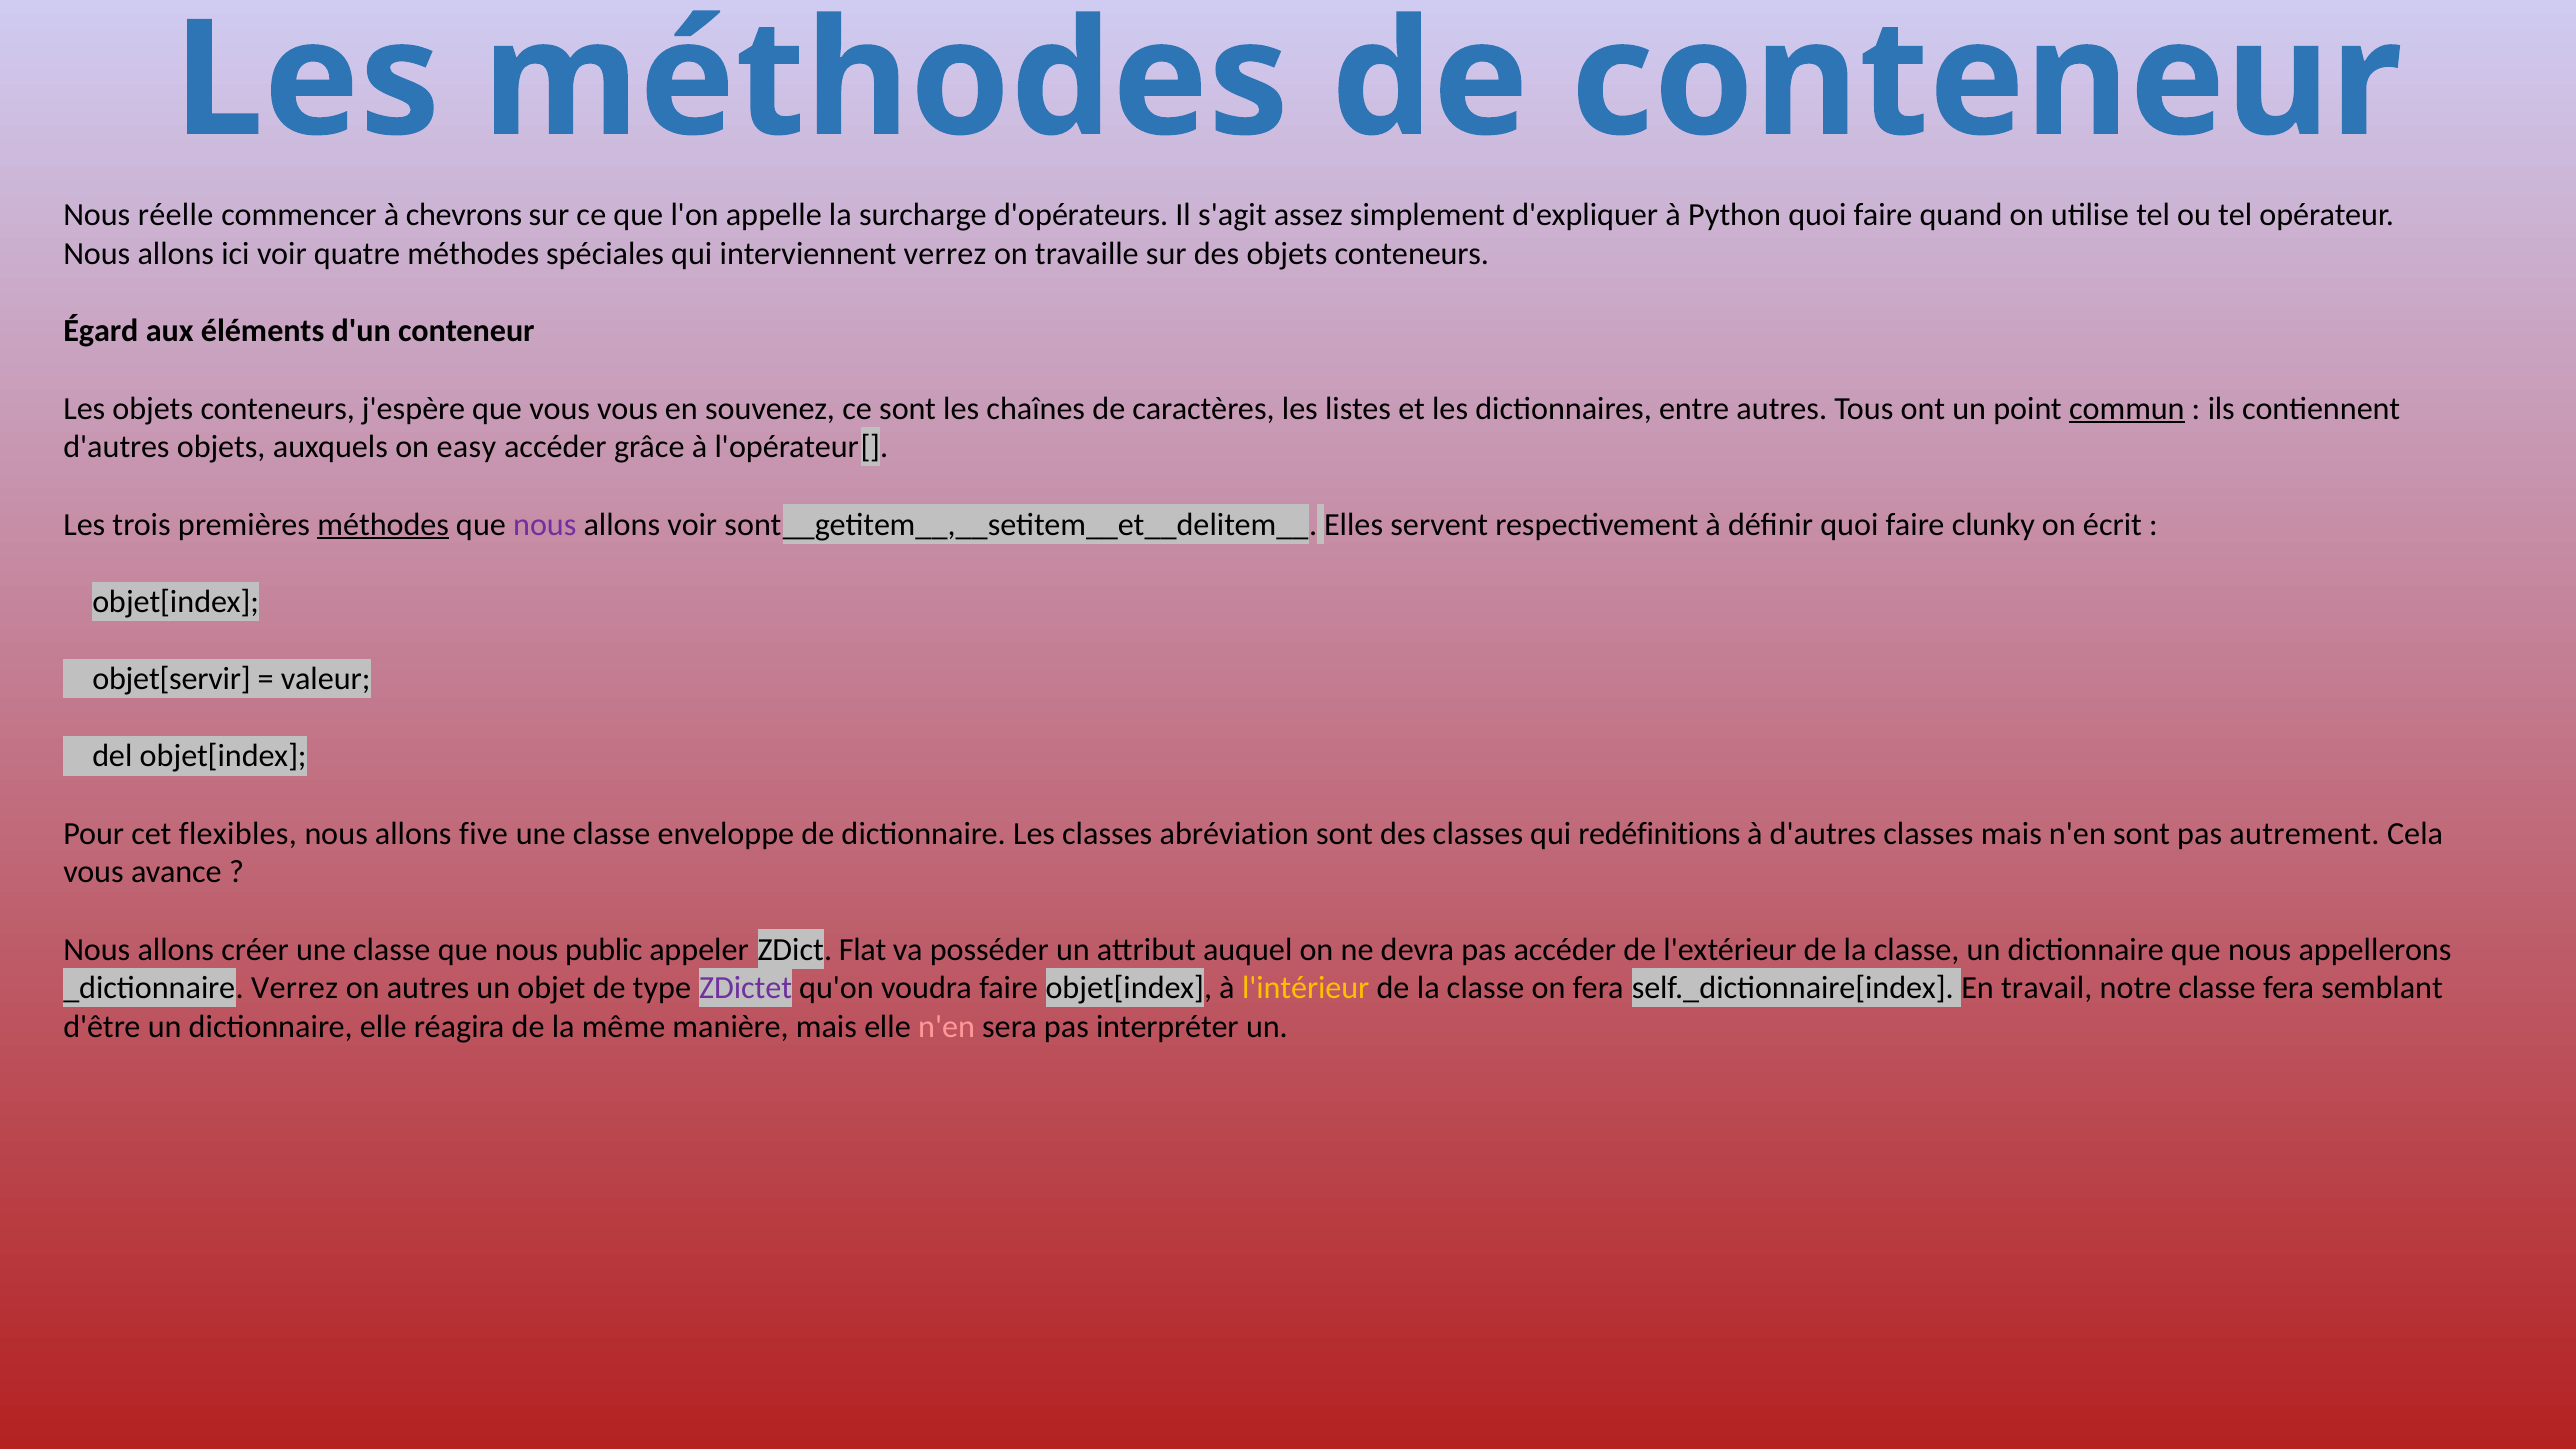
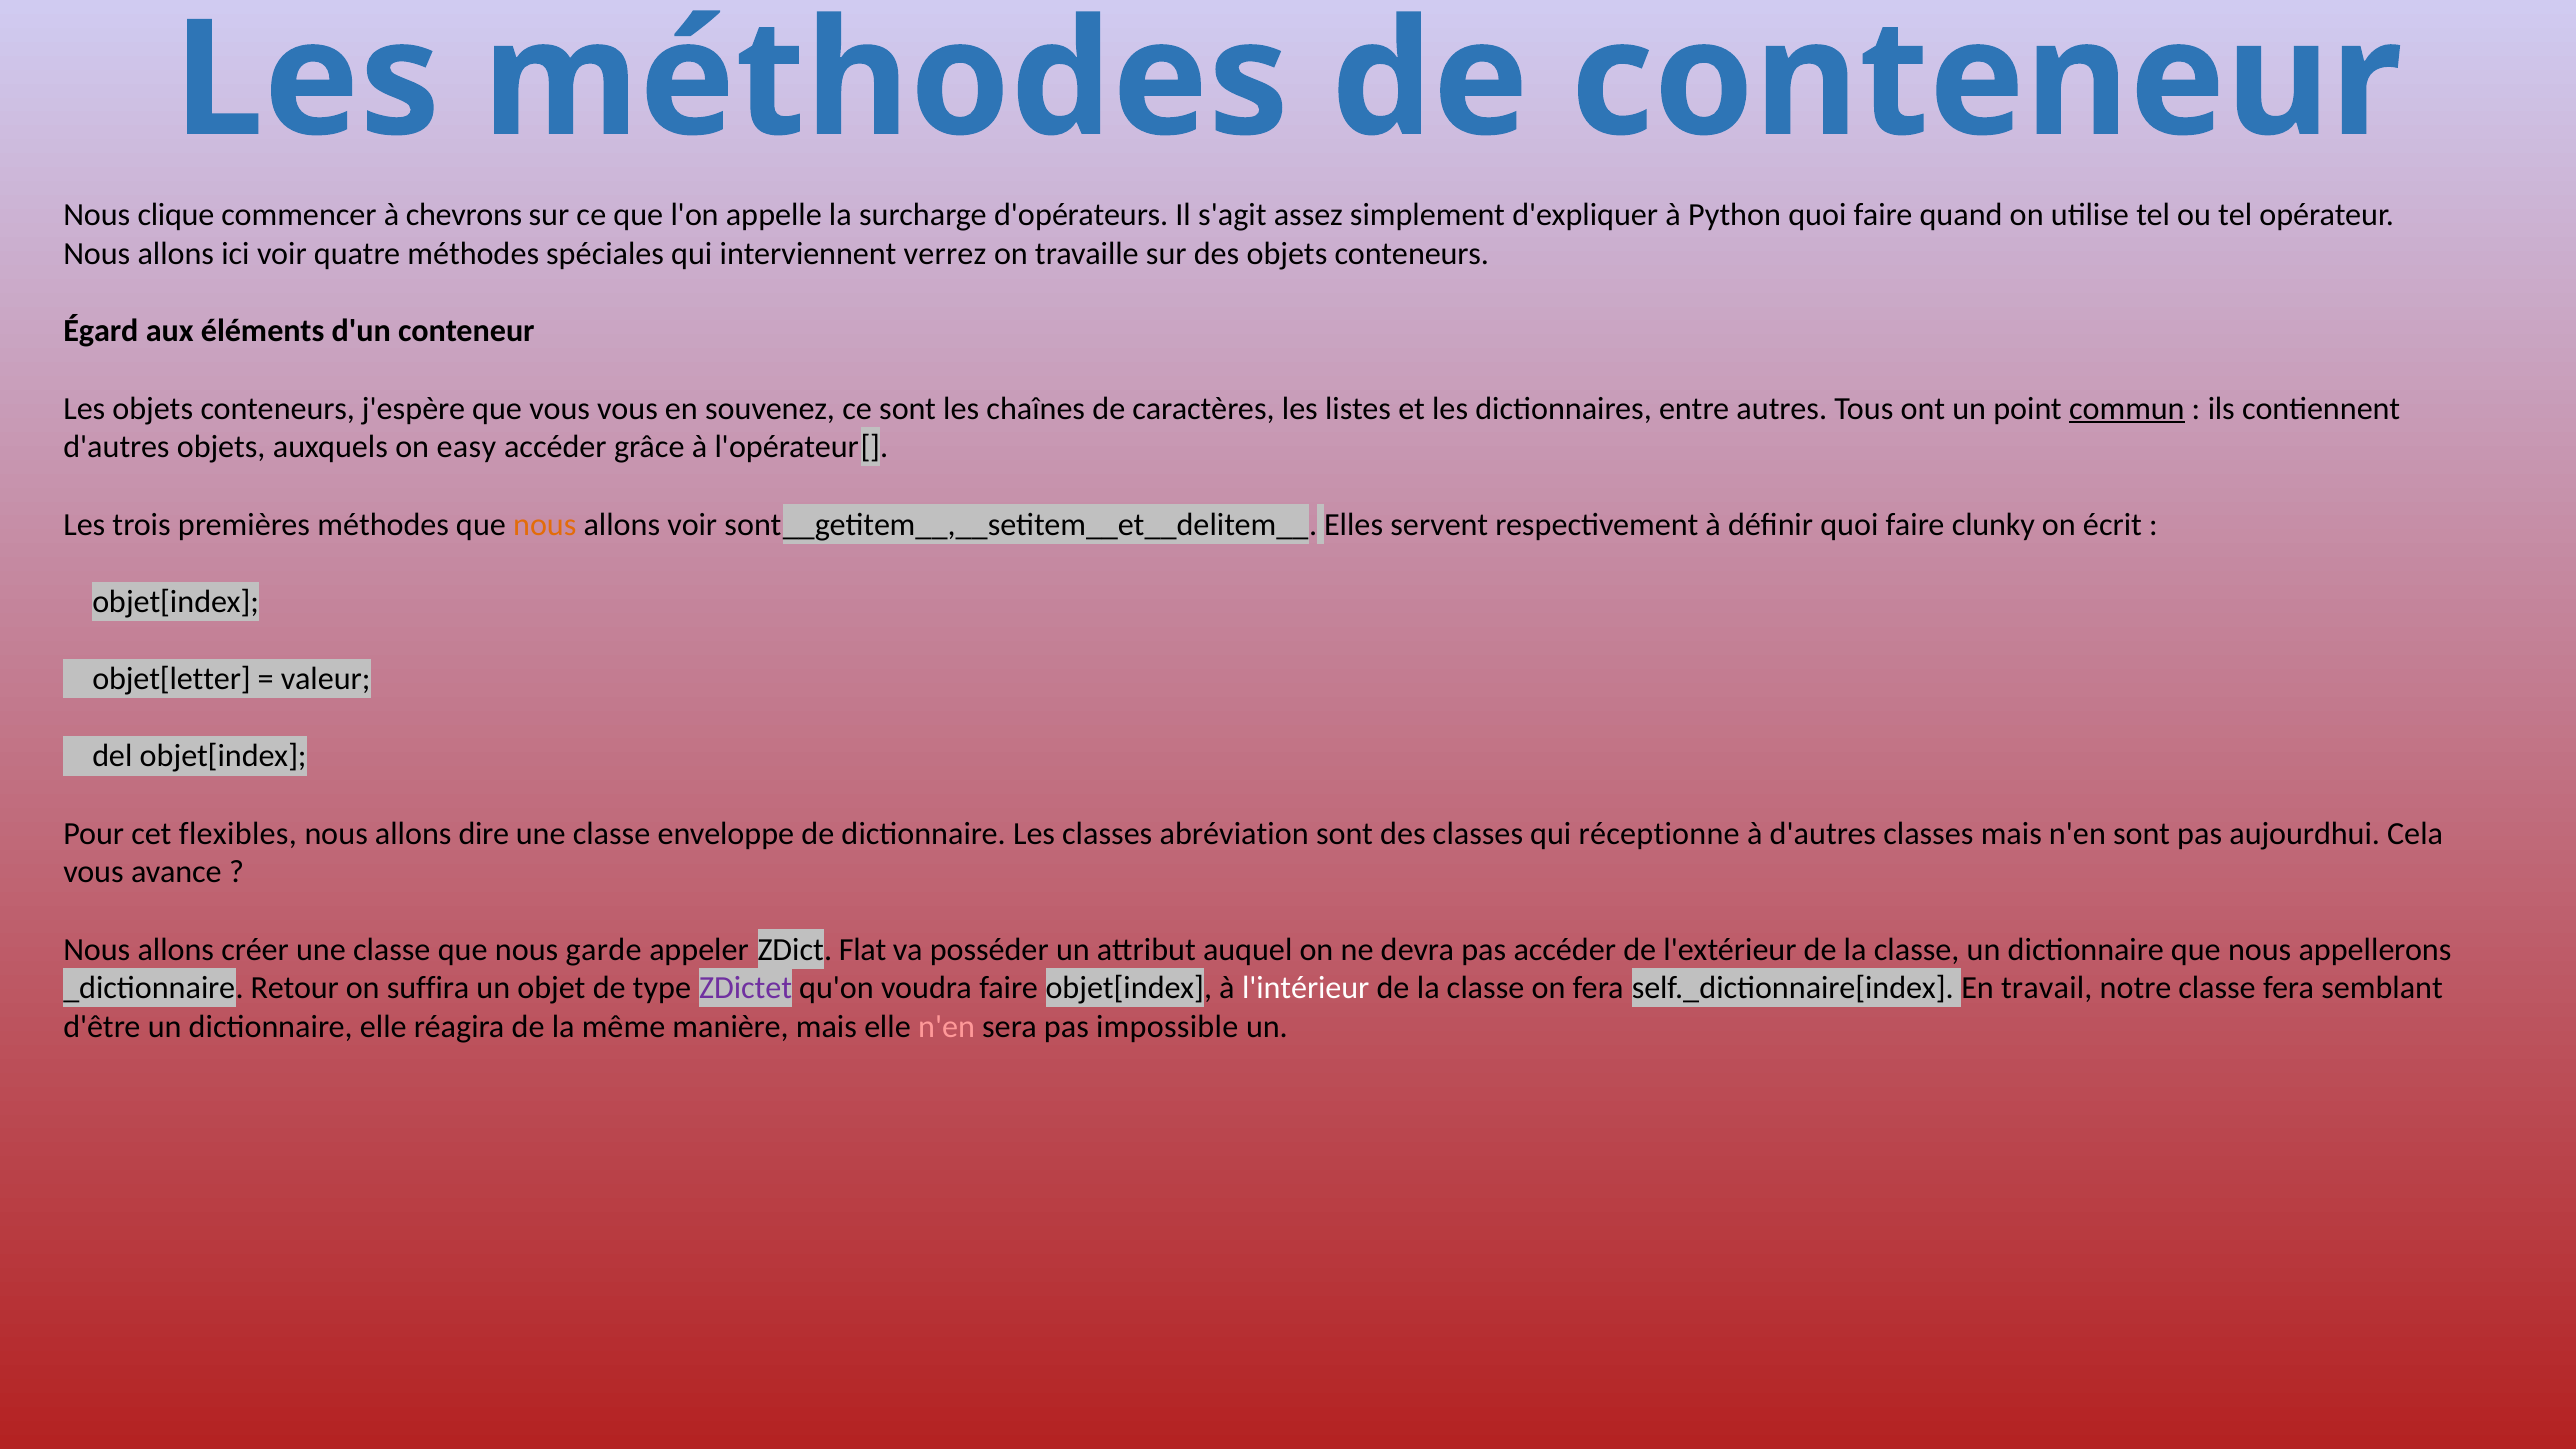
réelle: réelle -> clique (176, 215)
méthodes underline: present -> none (383, 524)
nous colour: purple -> orange (545, 524)
objet[servir: objet[servir -> objet[letter (171, 679)
five: five -> dire (484, 834)
redéfinitions: redéfinitions -> réceptionne (1659, 834)
autrement: autrement -> aujourdhui (2305, 834)
public: public -> garde (604, 949)
_dictionnaire Verrez: Verrez -> Retour (295, 988)
on autres: autres -> suffira (428, 988)
l'intérieur colour: yellow -> white (1306, 988)
interpréter: interpréter -> impossible (1167, 1027)
